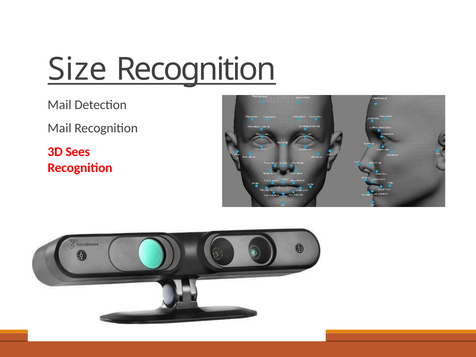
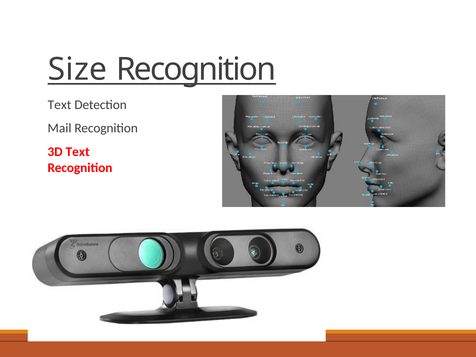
Mail: Mail -> Text (60, 105)
3D Sees: Sees -> Text (78, 152)
